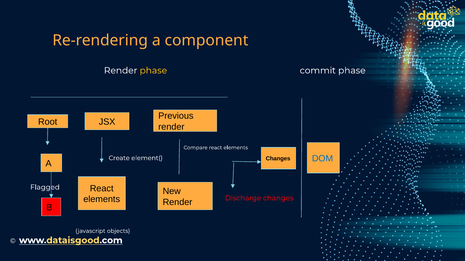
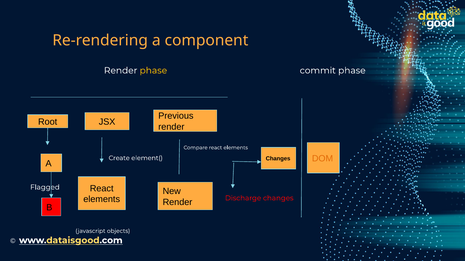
DOM colour: blue -> orange (323, 159)
